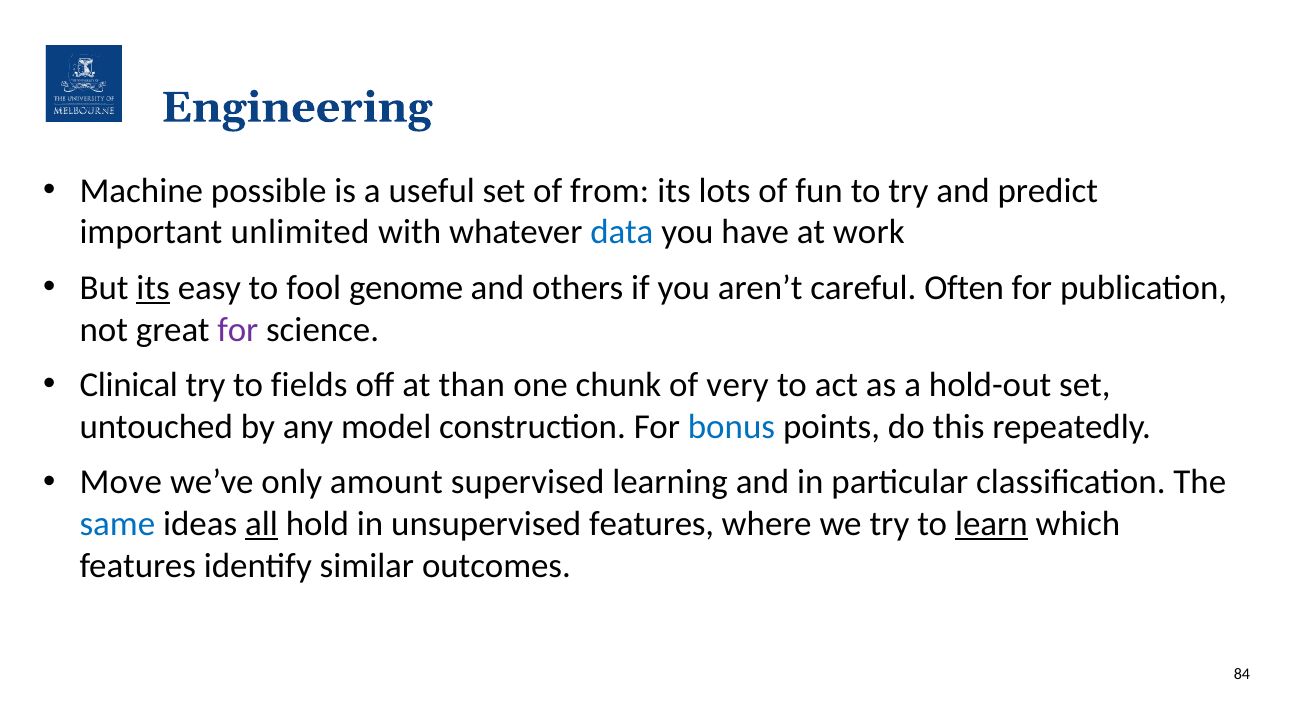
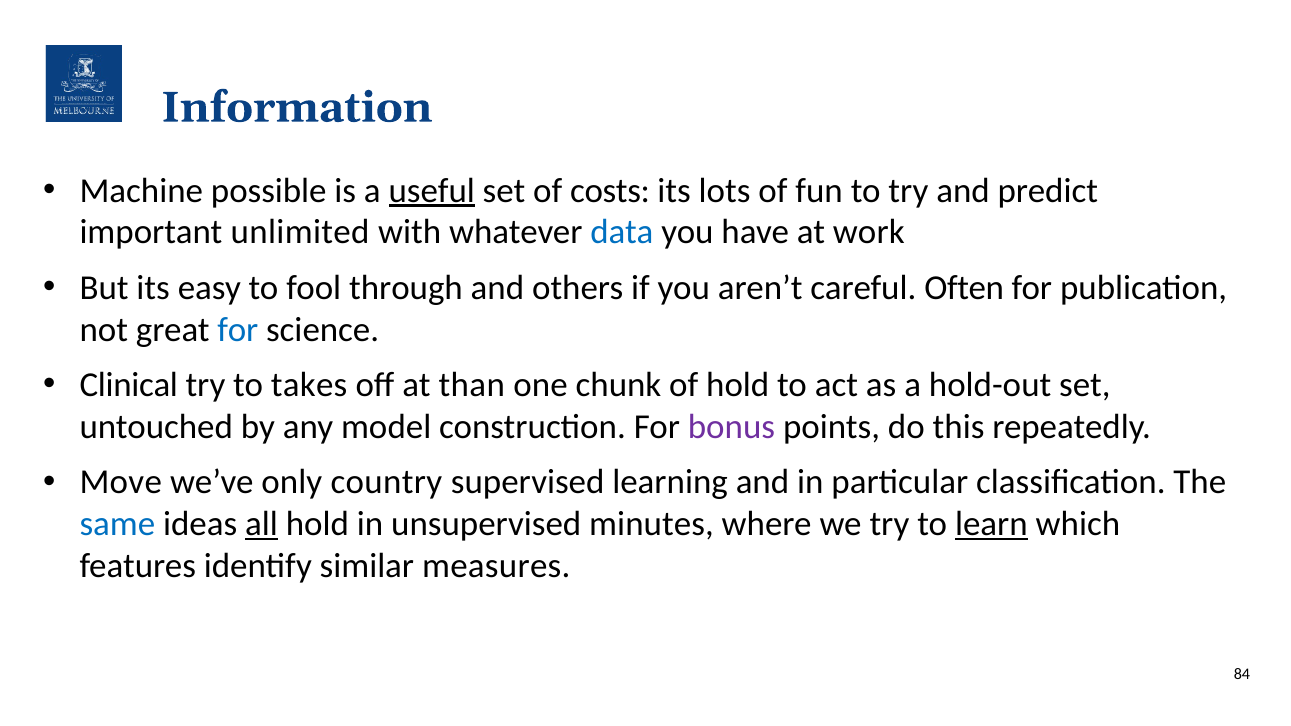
Engineering: Engineering -> Information (297, 107)
useful underline: none -> present (432, 191)
from: from -> costs (610, 191)
its underline: present -> none (153, 288)
genome: genome -> through (406, 288)
for colour: purple -> blue (238, 330)
fields: fields -> takes (309, 385)
of very: very -> hold (738, 385)
bonus colour: blue -> purple (731, 427)
amount: amount -> country (386, 482)
unsupervised features: features -> minutes (651, 524)
outcomes: outcomes -> measures (496, 566)
